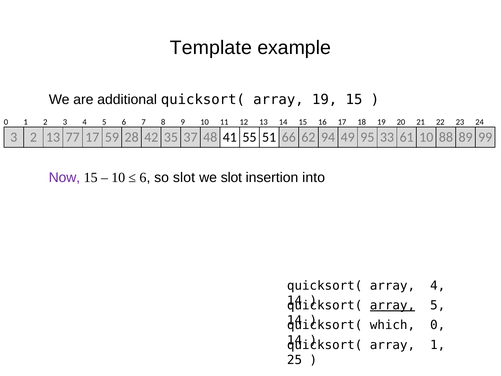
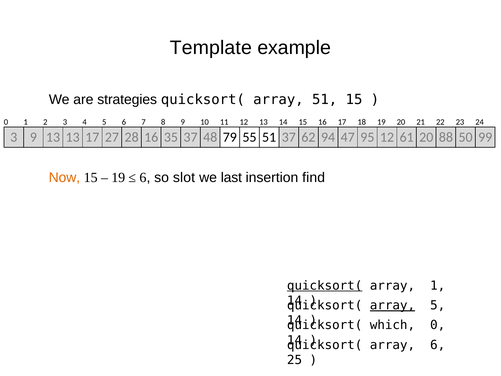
additional: additional -> strategies (127, 100)
array 19: 19 -> 51 (325, 100)
3 2: 2 -> 9 (33, 137)
13 77: 77 -> 13 (73, 137)
59: 59 -> 27 (112, 137)
28 42: 42 -> 16 (151, 137)
41: 41 -> 79 (230, 137)
51 66: 66 -> 37 (289, 137)
49: 49 -> 47 (348, 137)
95 33: 33 -> 12 (387, 137)
61 10: 10 -> 20 (426, 137)
89: 89 -> 50 (466, 137)
Now colour: purple -> orange (64, 177)
10: 10 -> 19 (118, 177)
we slot: slot -> last (231, 177)
into: into -> find (314, 177)
quicksort( underline: none -> present (325, 285)
array 4: 4 -> 1 (438, 285)
array 1: 1 -> 6 (438, 345)
